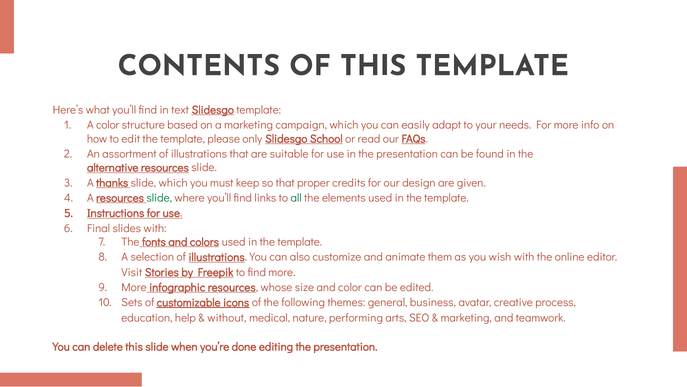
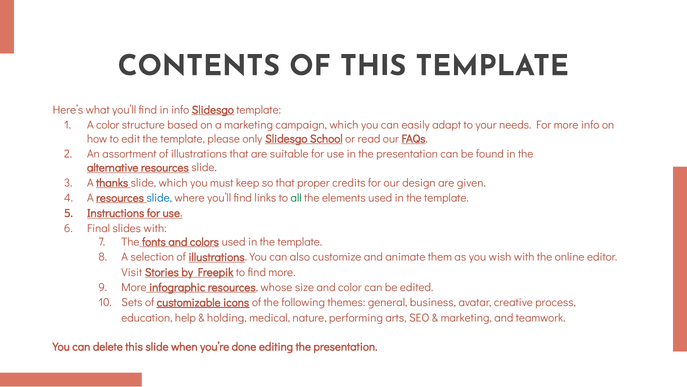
in text: text -> info (180, 110)
slide colour: green -> blue (159, 198)
without: without -> holding (227, 317)
